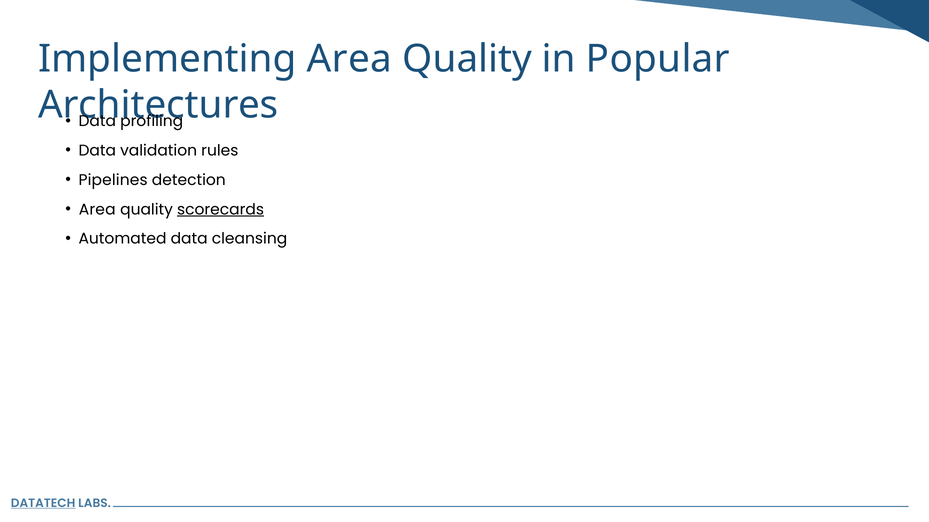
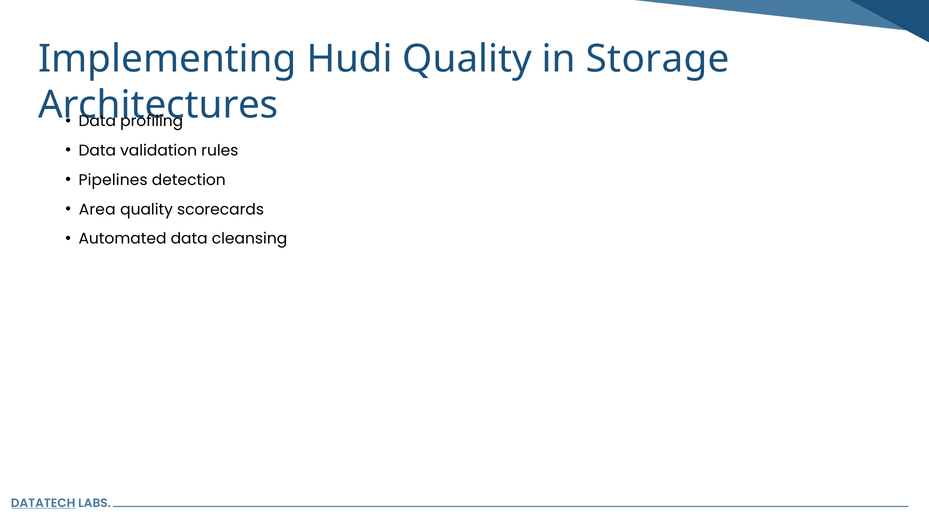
Implementing Area: Area -> Hudi (350, 59)
Popular: Popular -> Storage (658, 59)
scorecards underline: present -> none (221, 210)
